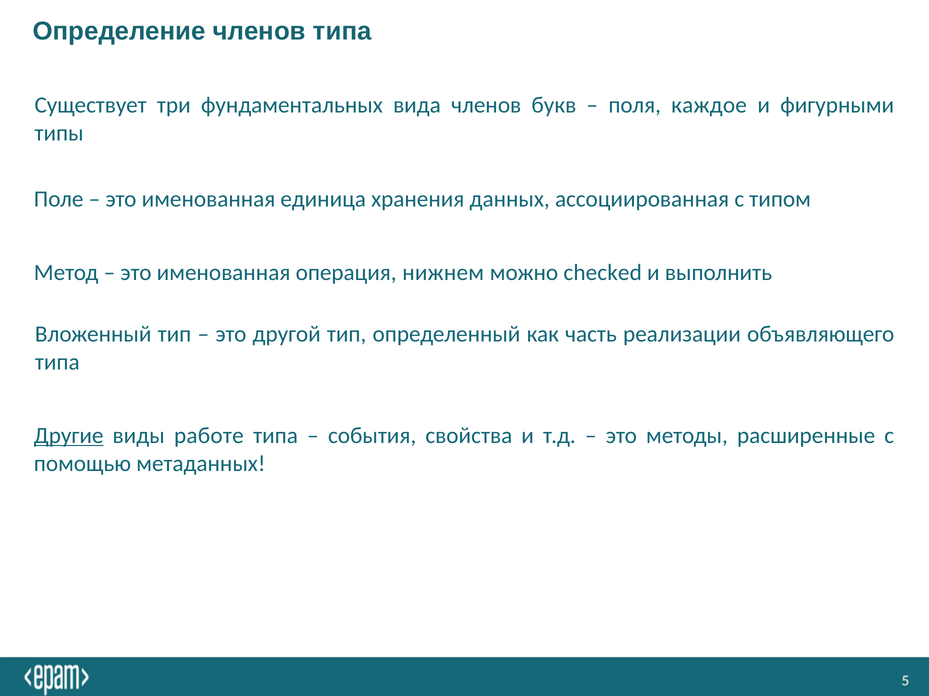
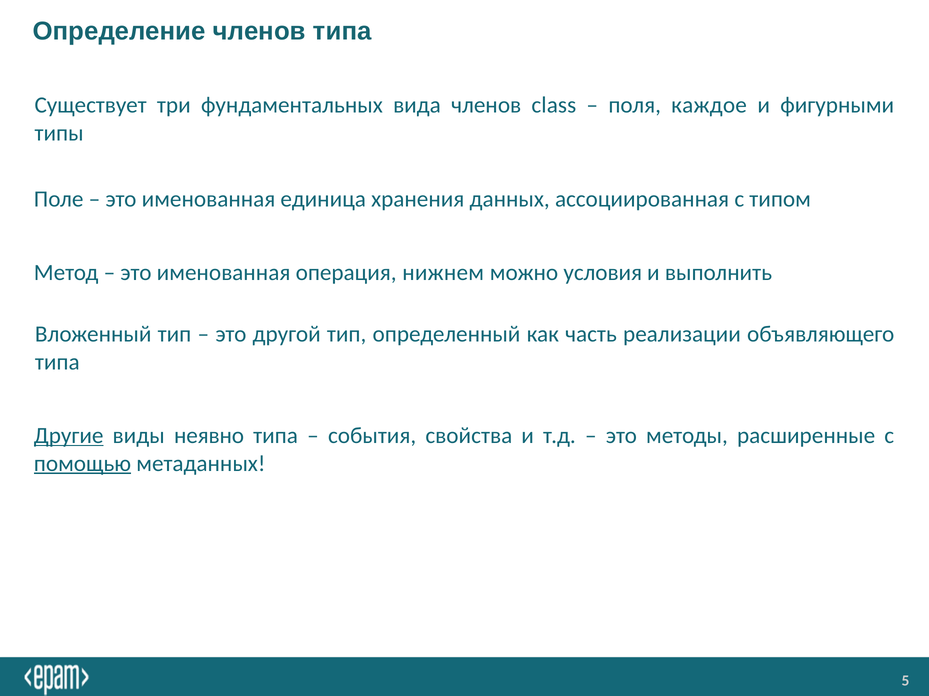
букв: букв -> class (554, 105)
checked: checked -> условия (603, 273)
работе: работе -> неявно (209, 436)
помощью underline: none -> present (82, 464)
